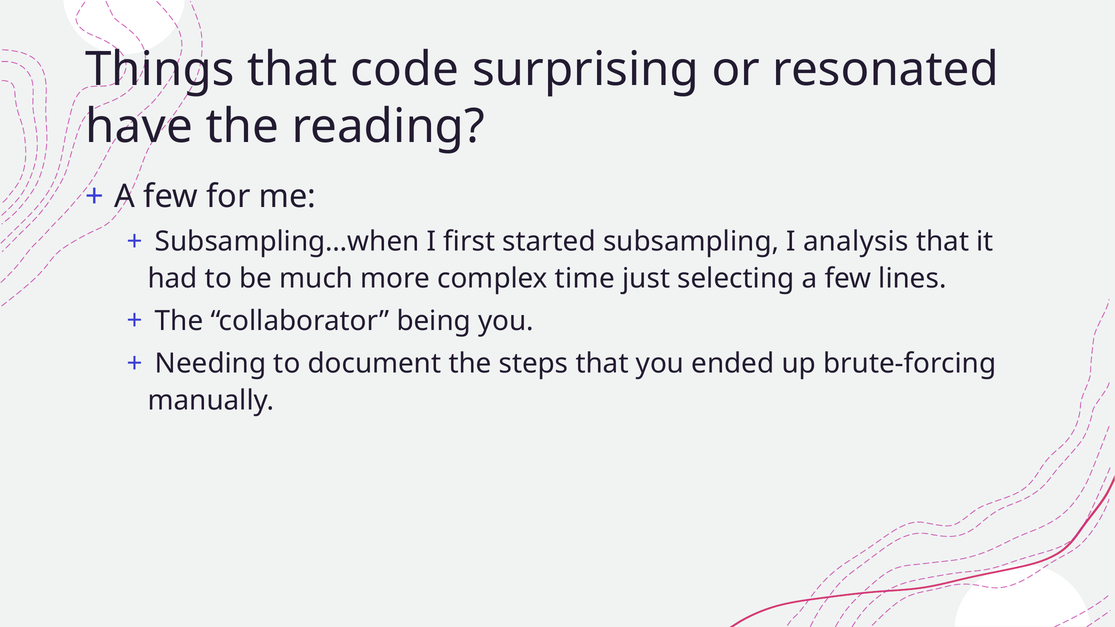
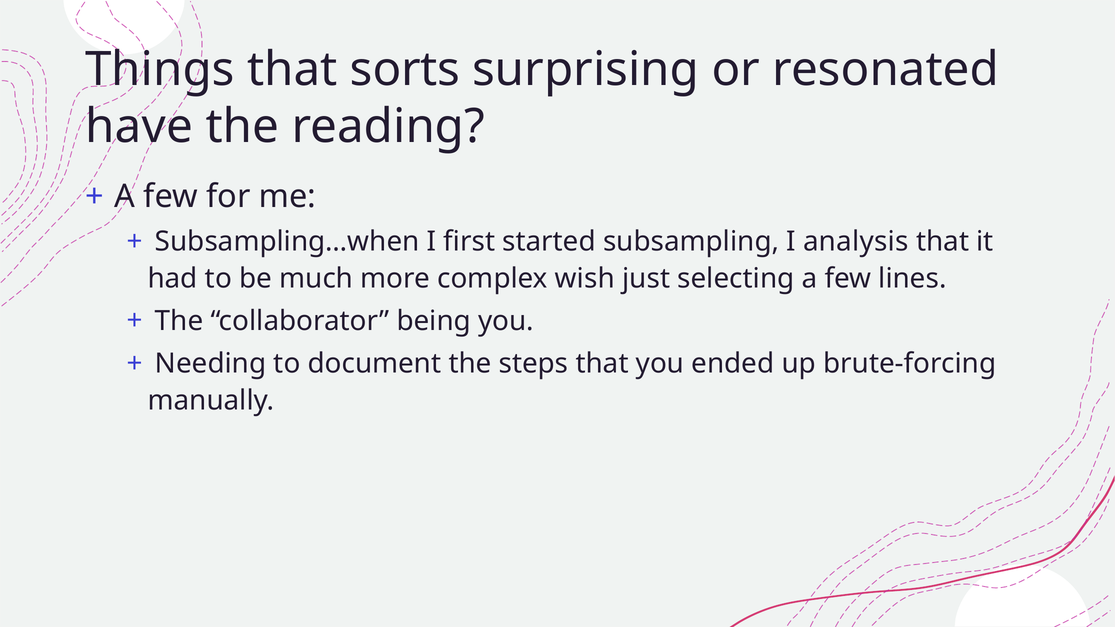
code: code -> sorts (405, 69)
time: time -> wish (585, 279)
